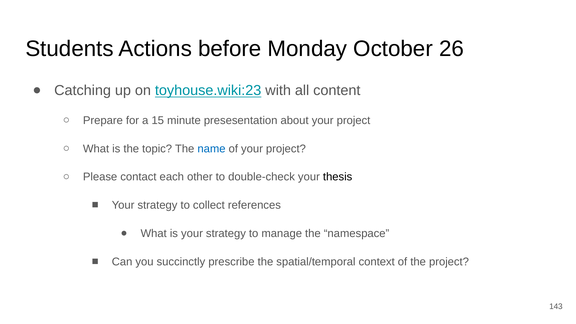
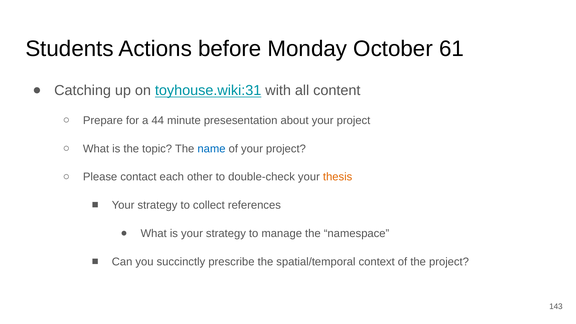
26: 26 -> 61 (451, 49)
toyhouse.wiki:23: toyhouse.wiki:23 -> toyhouse.wiki:31 (208, 91)
15: 15 -> 44 (158, 121)
thesis colour: black -> orange (338, 177)
